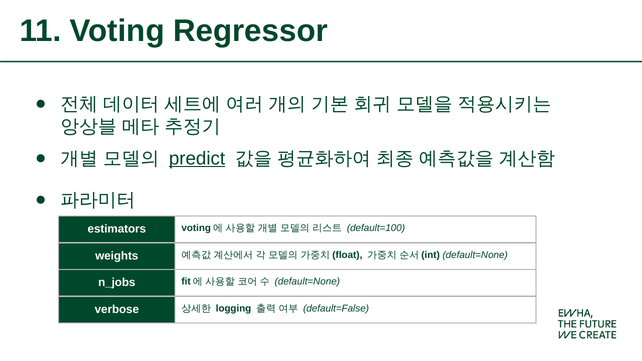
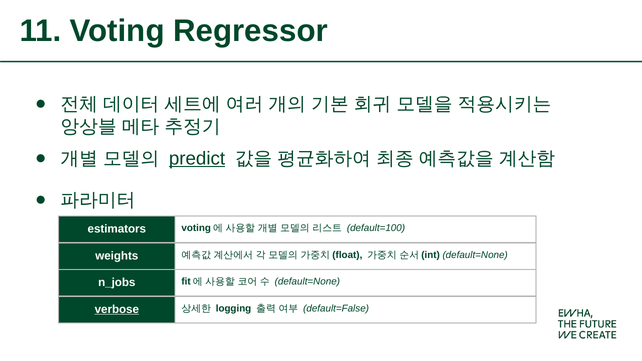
verbose underline: none -> present (117, 309)
